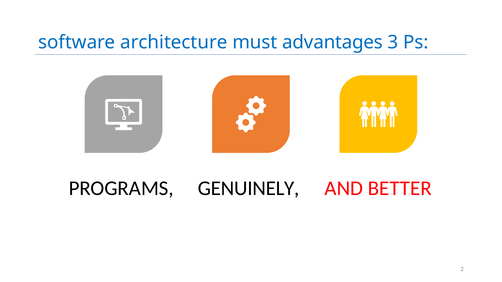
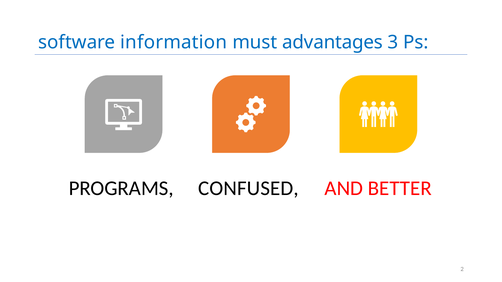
architecture: architecture -> information (174, 42)
GENUINELY: GENUINELY -> CONFUSED (249, 188)
